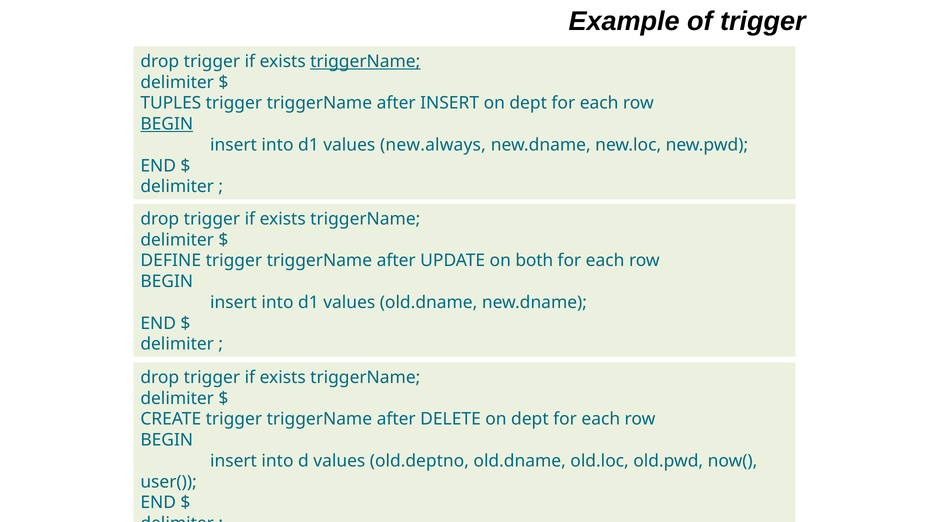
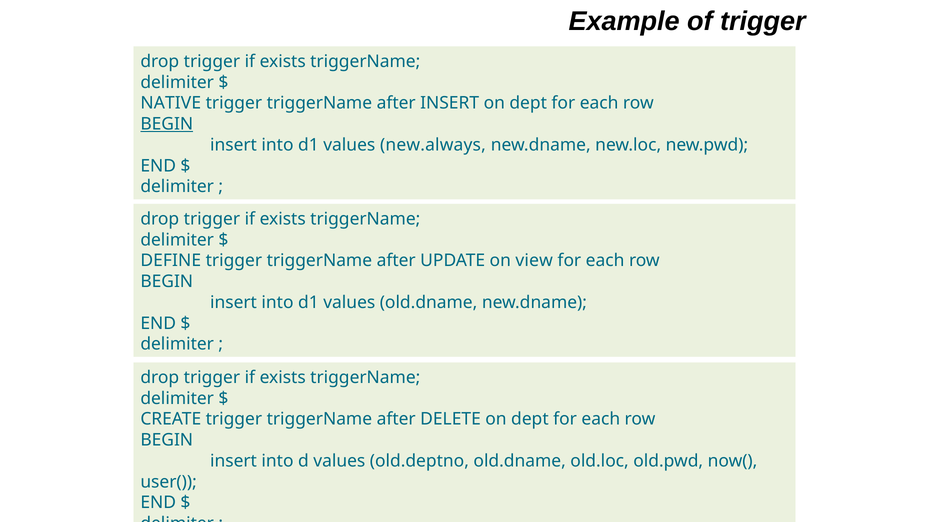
triggerName underline: present -> none (365, 62)
TUPLES: TUPLES -> NATIVE (171, 103)
both: both -> view (534, 261)
